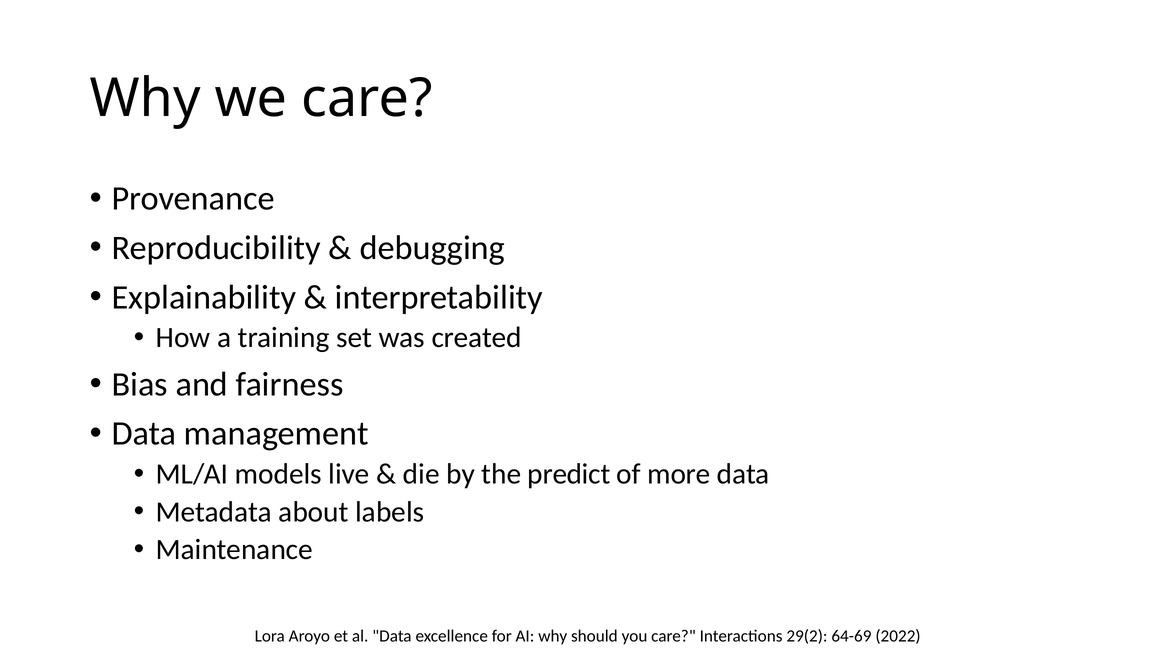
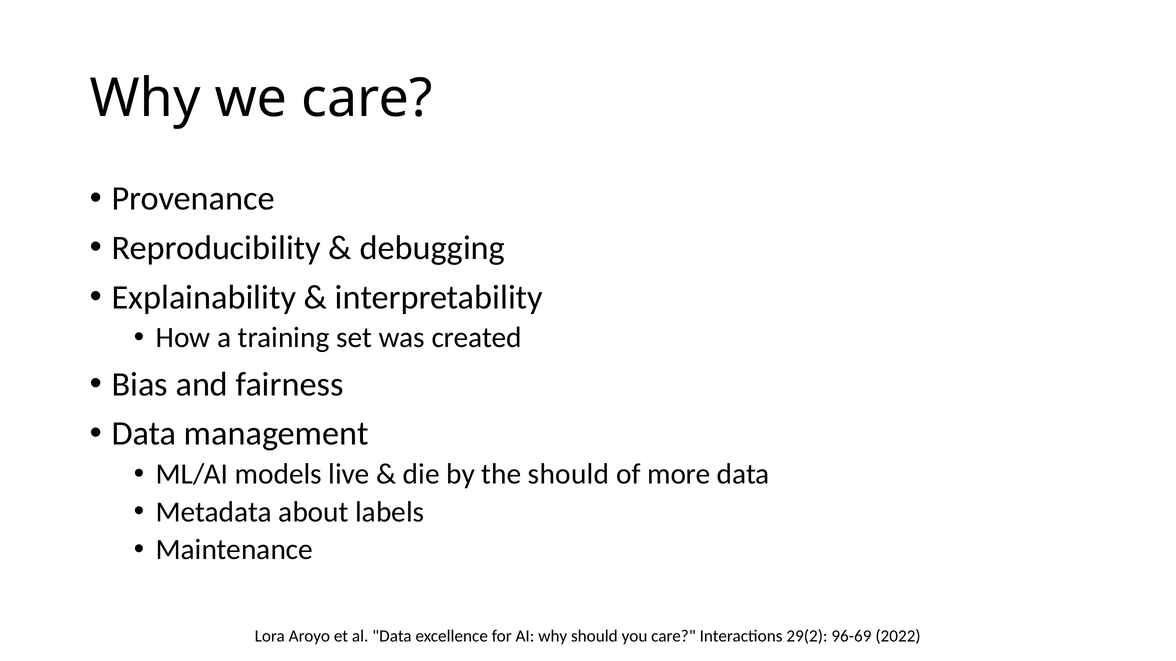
the predict: predict -> should (569, 474)
64-69: 64-69 -> 96-69 (851, 637)
